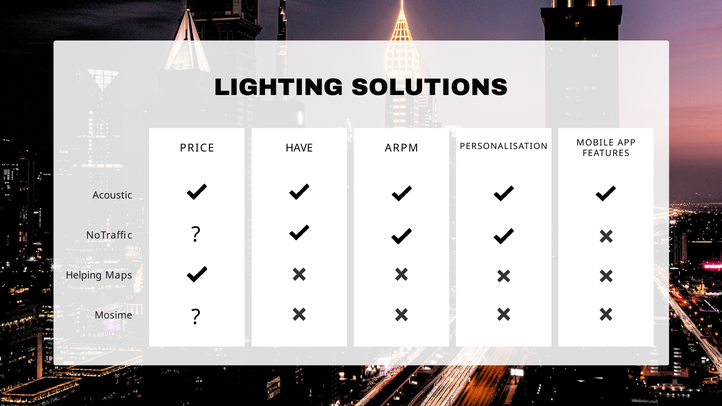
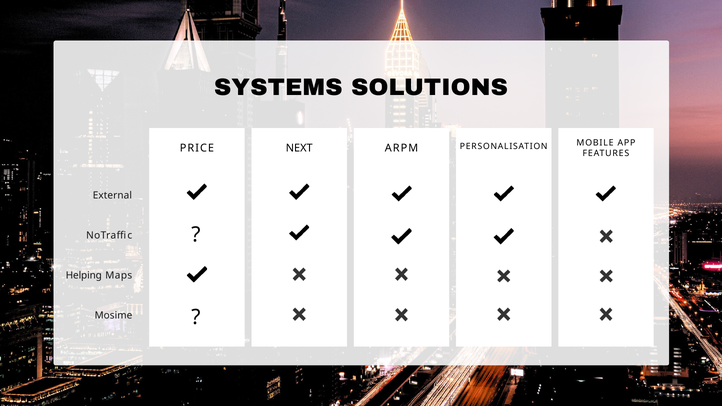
LIGHTING: LIGHTING -> SYSTEMS (278, 87)
HAVE: HAVE -> NEXT (299, 148)
Acoustic: Acoustic -> External (112, 195)
